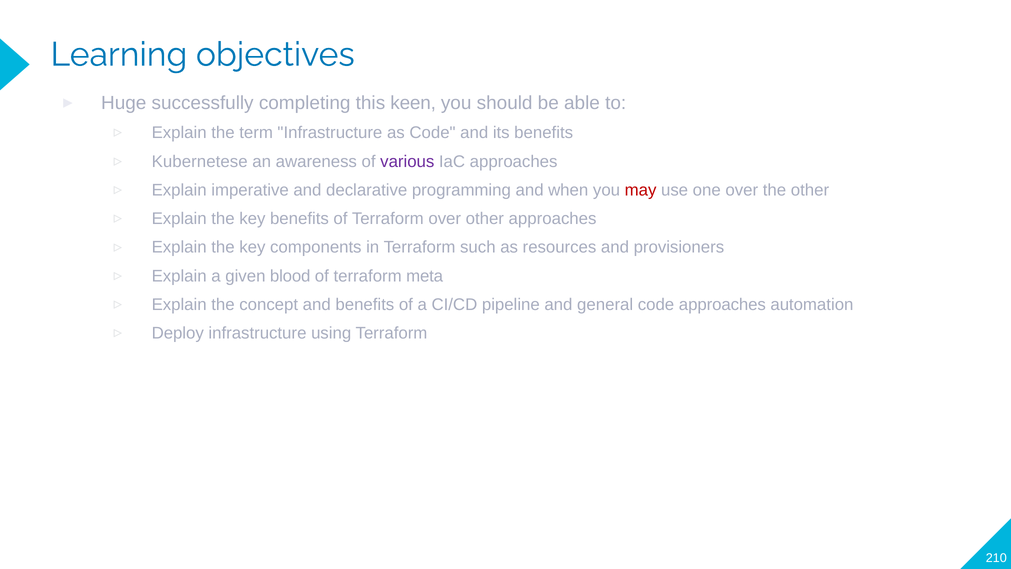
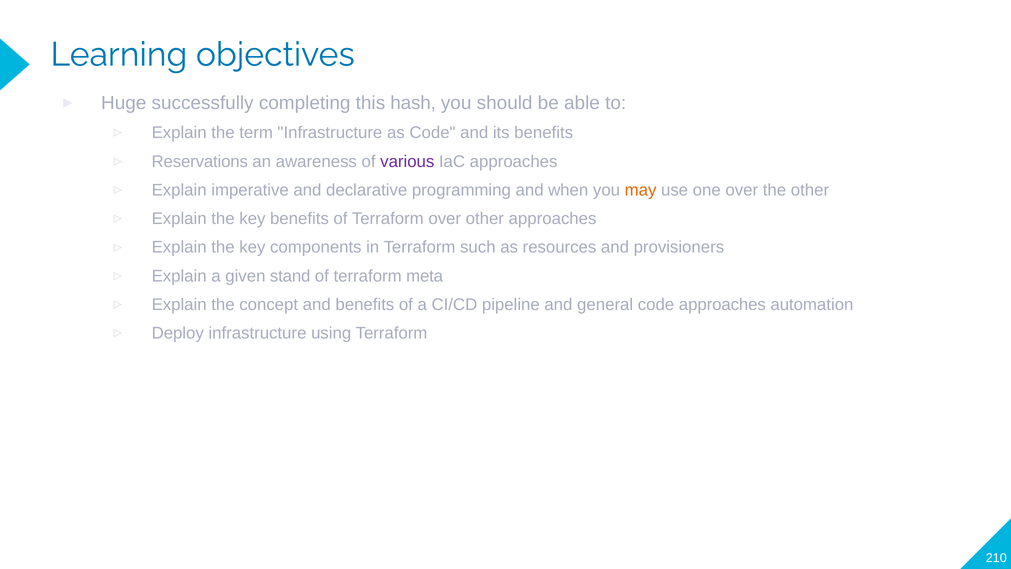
keen: keen -> hash (413, 103)
Kubernetese: Kubernetese -> Reservations (200, 161)
may colour: red -> orange (641, 190)
blood: blood -> stand (290, 276)
